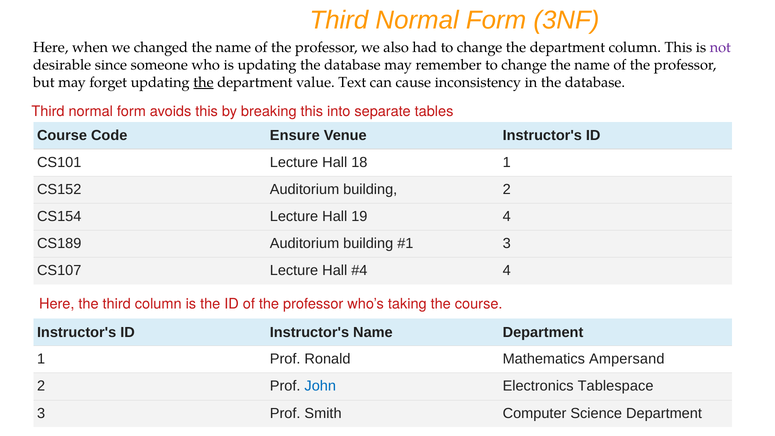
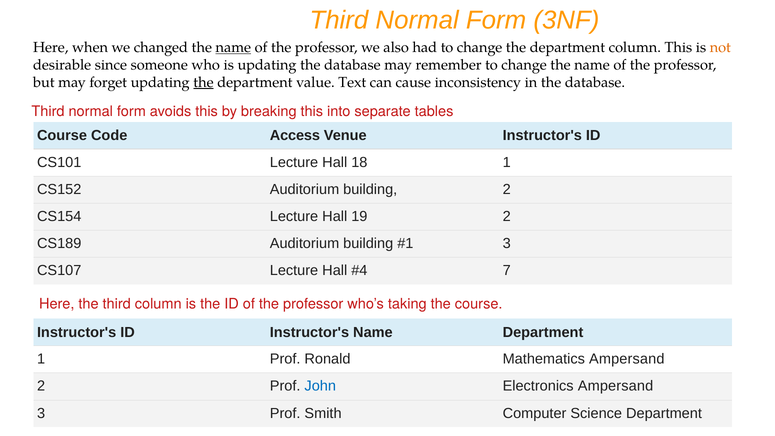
name underline: none -> present (233, 47)
not colour: purple -> orange (720, 47)
Ensure: Ensure -> Access (295, 136)
19 4: 4 -> 2 (507, 216)
4: 4 -> 7 (507, 271)
Electronics Tablespace: Tablespace -> Ampersand (616, 386)
